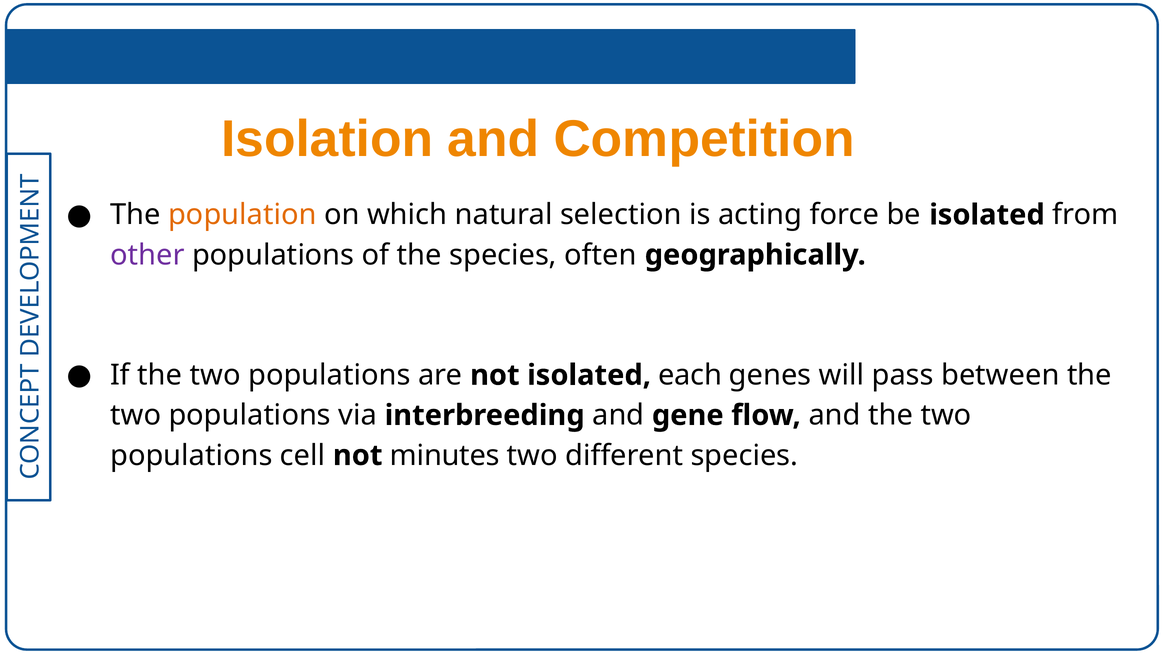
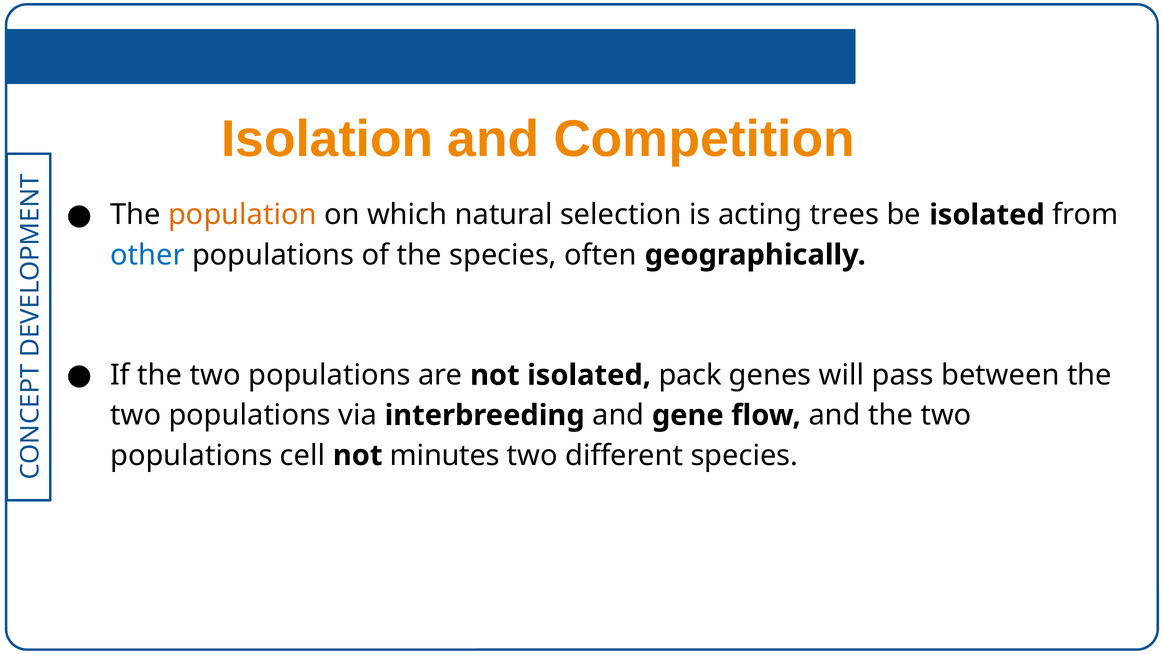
force: force -> trees (844, 215)
other colour: purple -> blue (147, 255)
each: each -> pack (690, 375)
